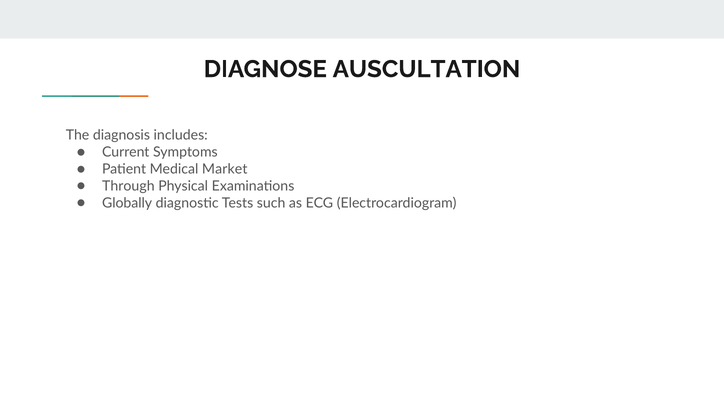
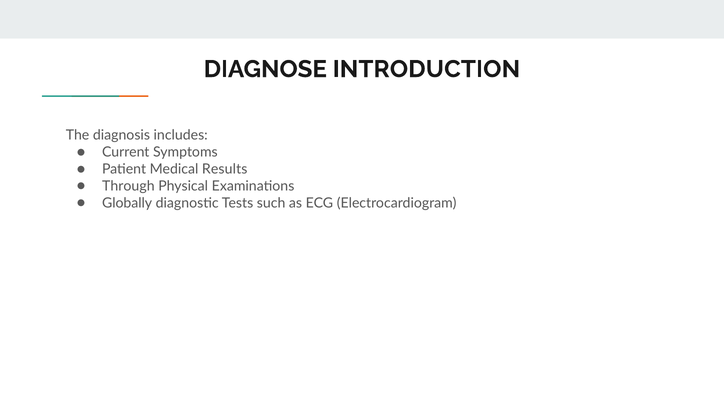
AUSCULTATION: AUSCULTATION -> INTRODUCTION (426, 69)
Market: Market -> Results (225, 169)
